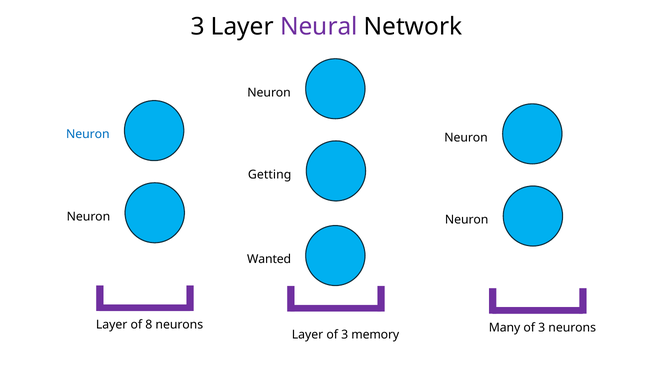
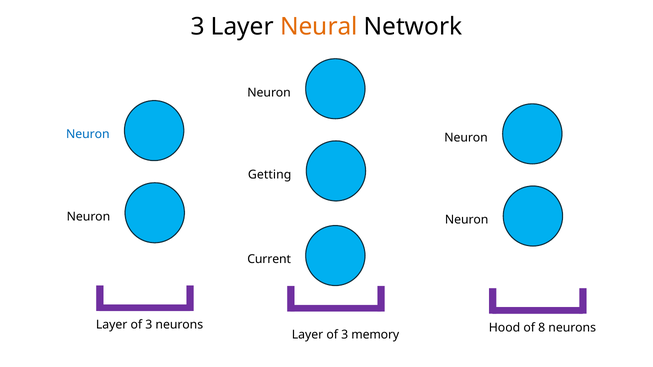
Neural colour: purple -> orange (319, 27)
Wanted: Wanted -> Current (269, 260)
8: 8 -> 3 (149, 325)
Many: Many -> Hood (505, 328)
3: 3 -> 8 (542, 328)
